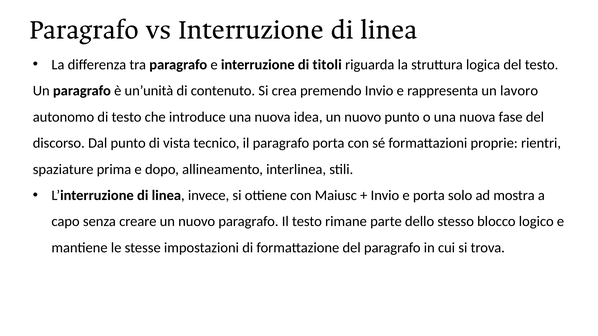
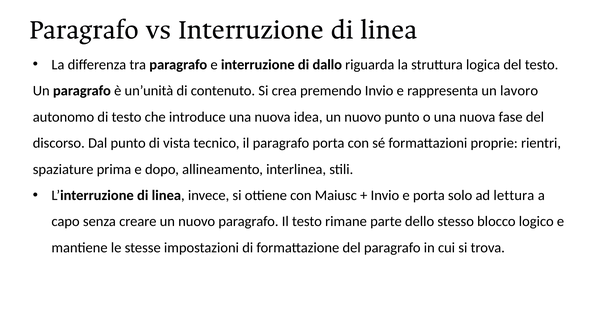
titoli: titoli -> dallo (327, 65)
mostra: mostra -> lettura (514, 196)
